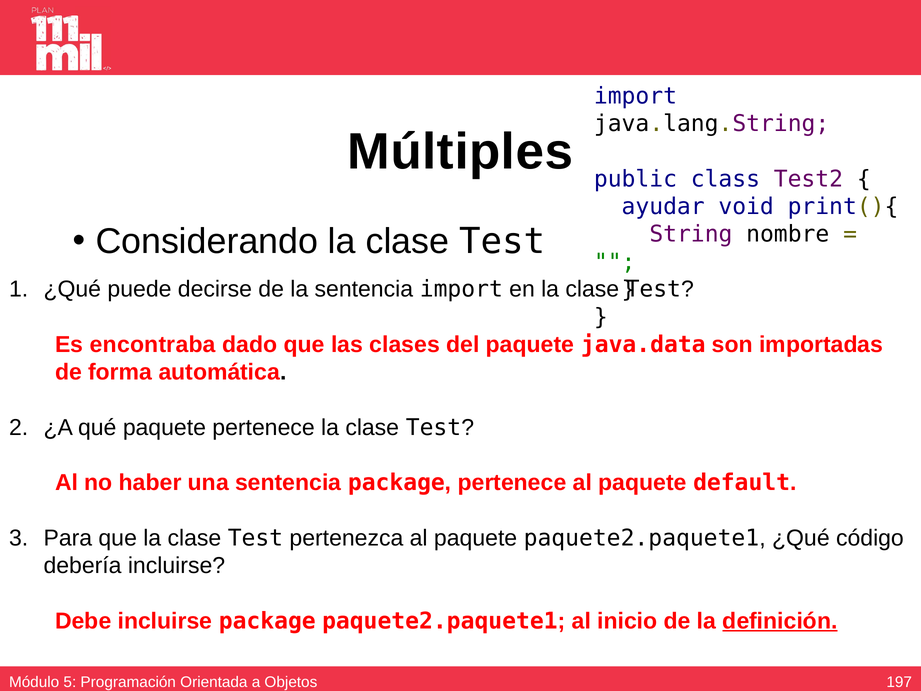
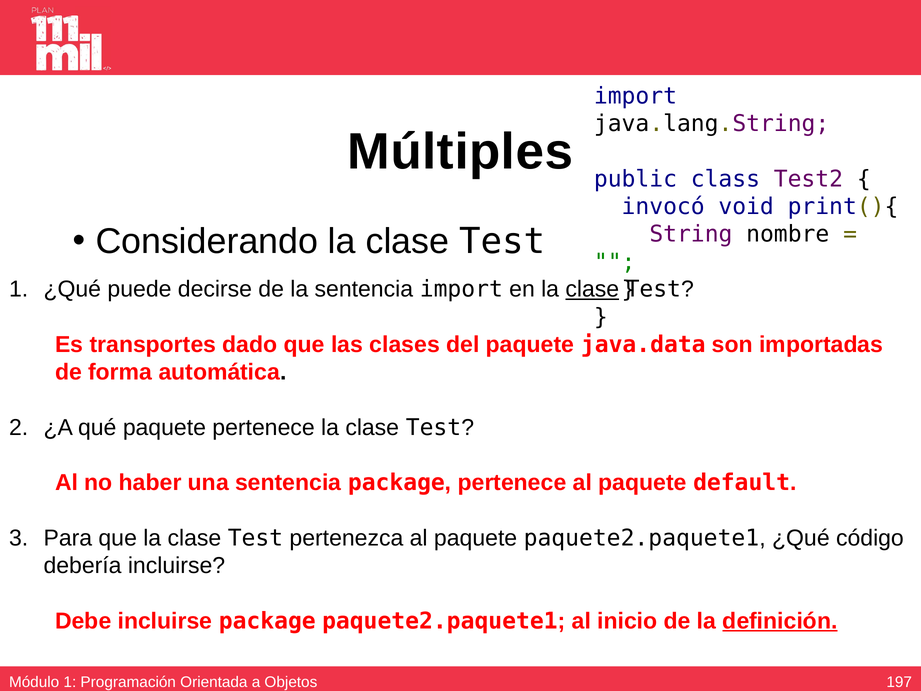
ayudar: ayudar -> invocó (663, 207)
clase underline: none -> present (592, 289)
encontraba: encontraba -> transportes (153, 344)
Módulo 5: 5 -> 1 (70, 682)
